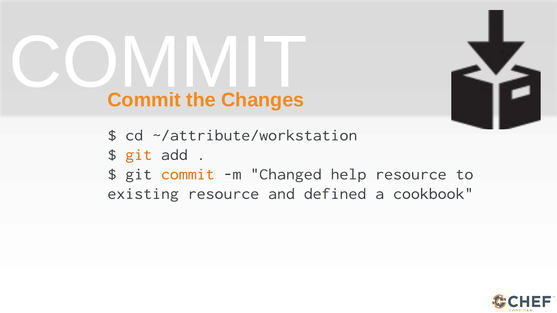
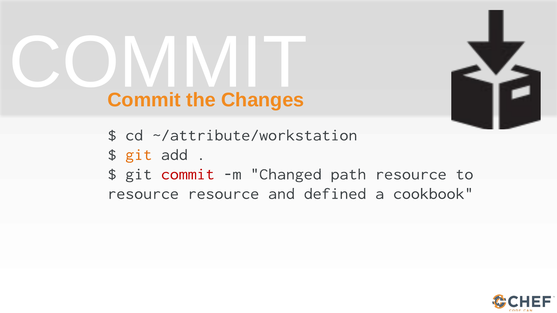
commit colour: orange -> red (188, 174)
help: help -> path (348, 174)
existing: existing -> resource (143, 194)
